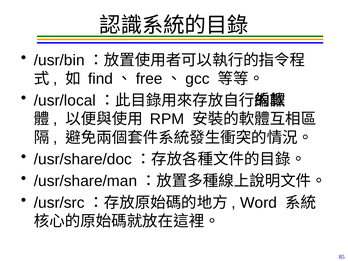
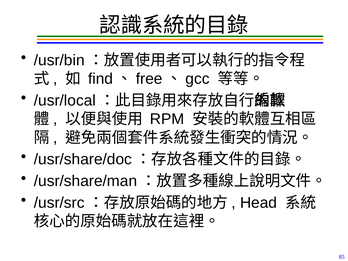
Word: Word -> Head (259, 203)
